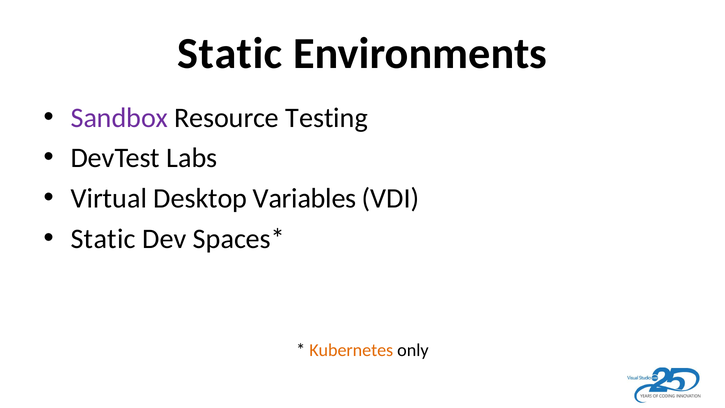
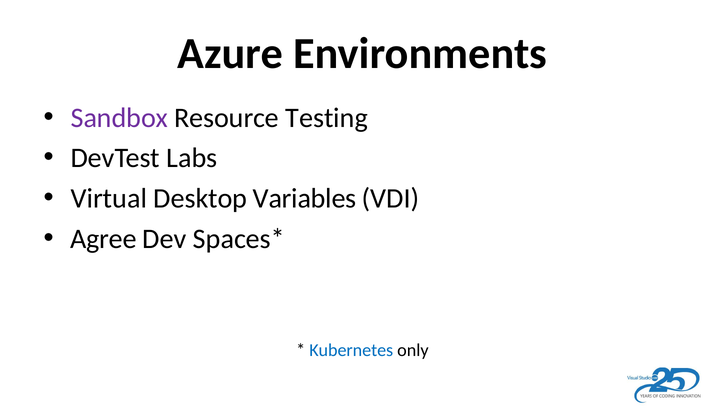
Static: Static -> Azure (230, 53)
Static: Static -> Agree (104, 239)
Kubernetes colour: orange -> blue (351, 350)
